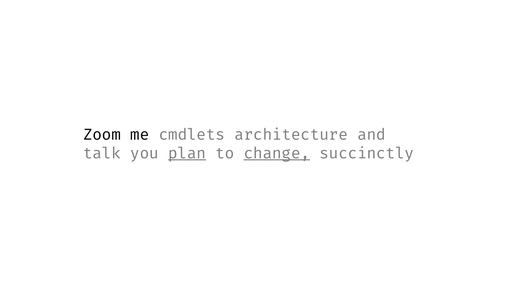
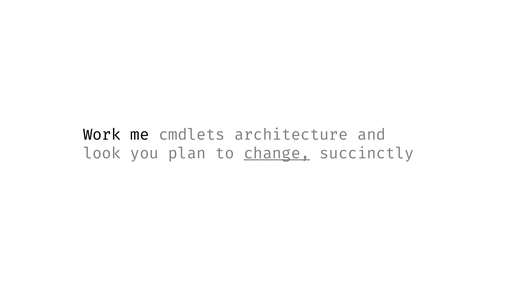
Zoom: Zoom -> Work (102, 135)
talk: talk -> look (102, 153)
plan underline: present -> none (187, 153)
